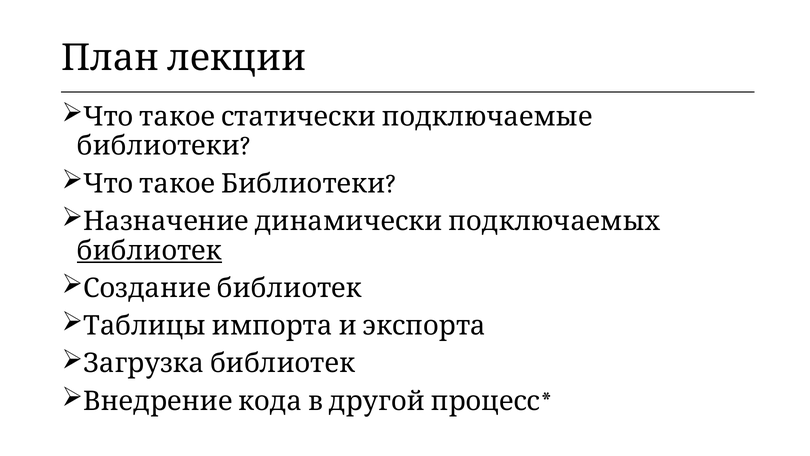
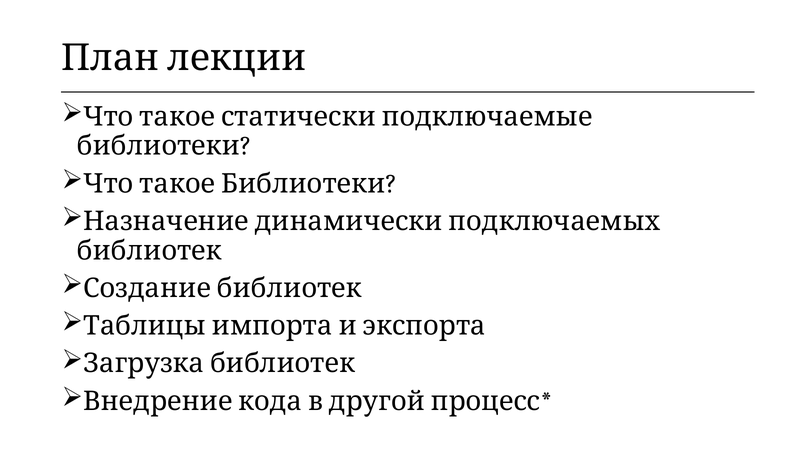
библиотек underline: present -> none (149, 250)
